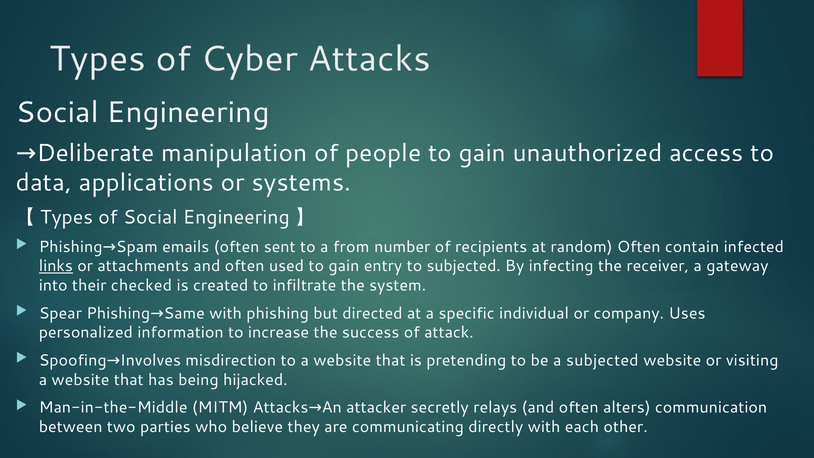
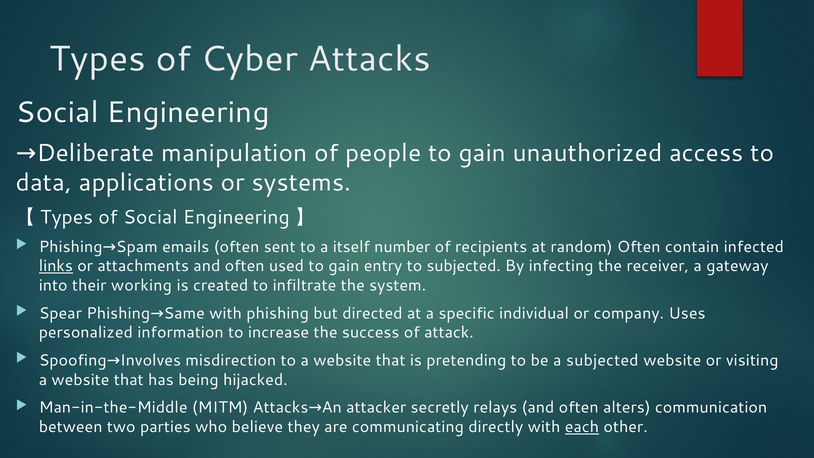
from: from -> itself (351, 247)
checked: checked -> working (141, 285)
each underline: none -> present (582, 427)
